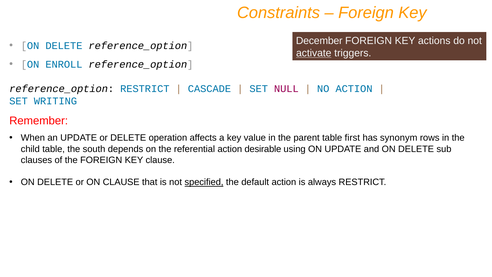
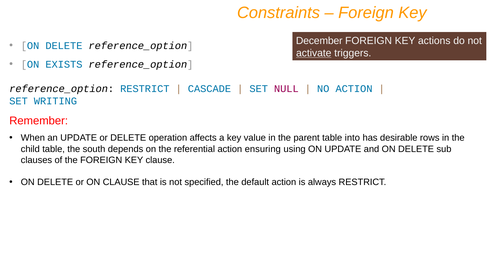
ENROLL: ENROLL -> EXISTS (64, 64)
first: first -> into (352, 138)
synonym: synonym -> desirable (399, 138)
desirable: desirable -> ensuring (263, 149)
specified underline: present -> none (204, 182)
